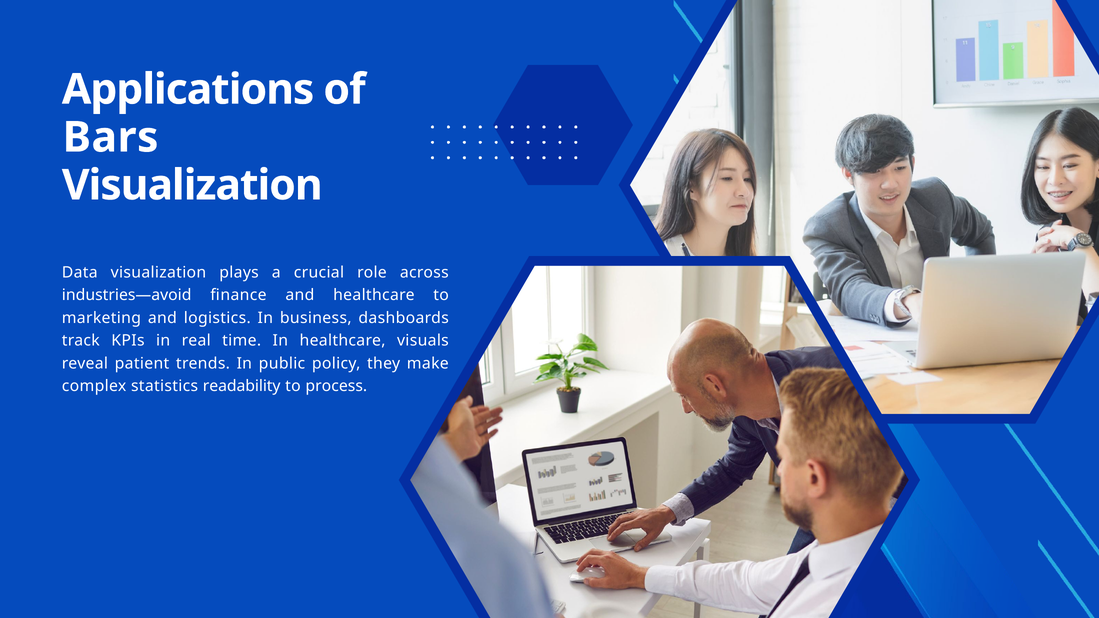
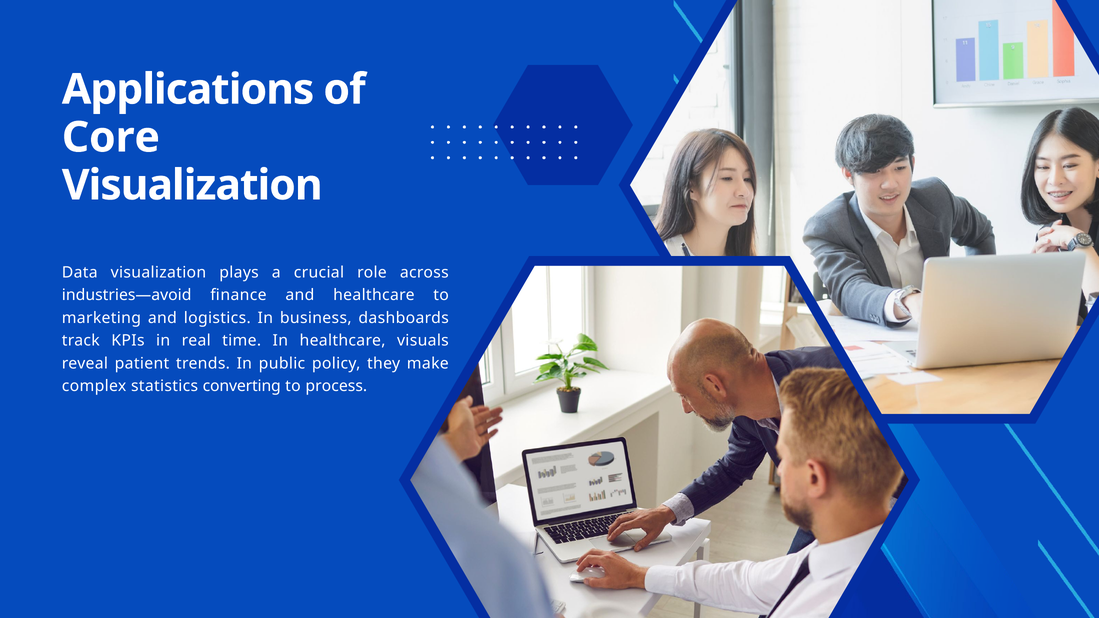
Bars: Bars -> Core (111, 138)
readability: readability -> converting (242, 386)
